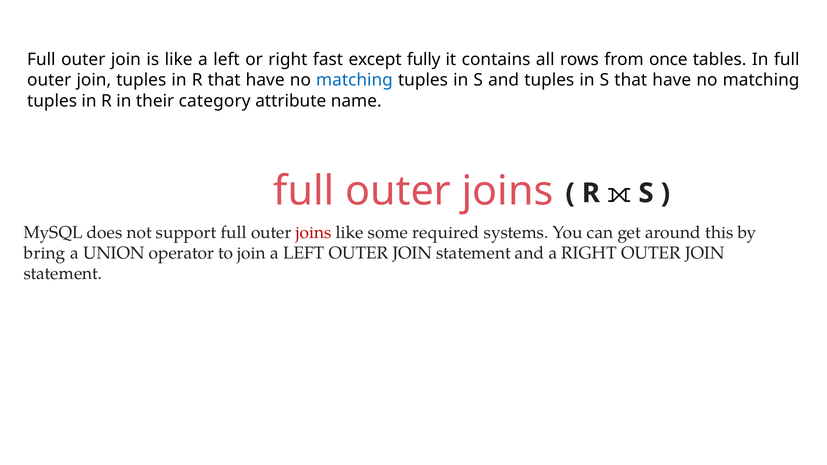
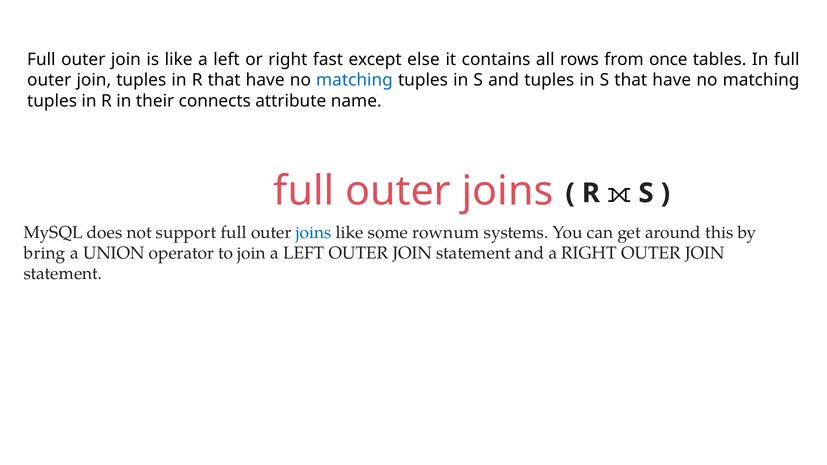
fully: fully -> else (424, 60)
category: category -> connects (215, 101)
joins colour: red -> blue (314, 233)
required: required -> rownum (446, 233)
